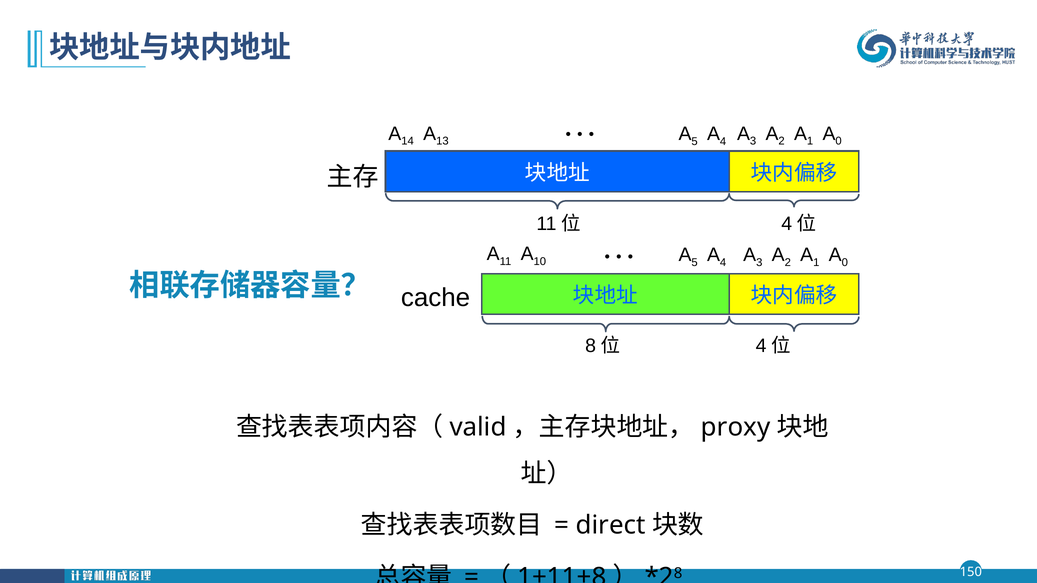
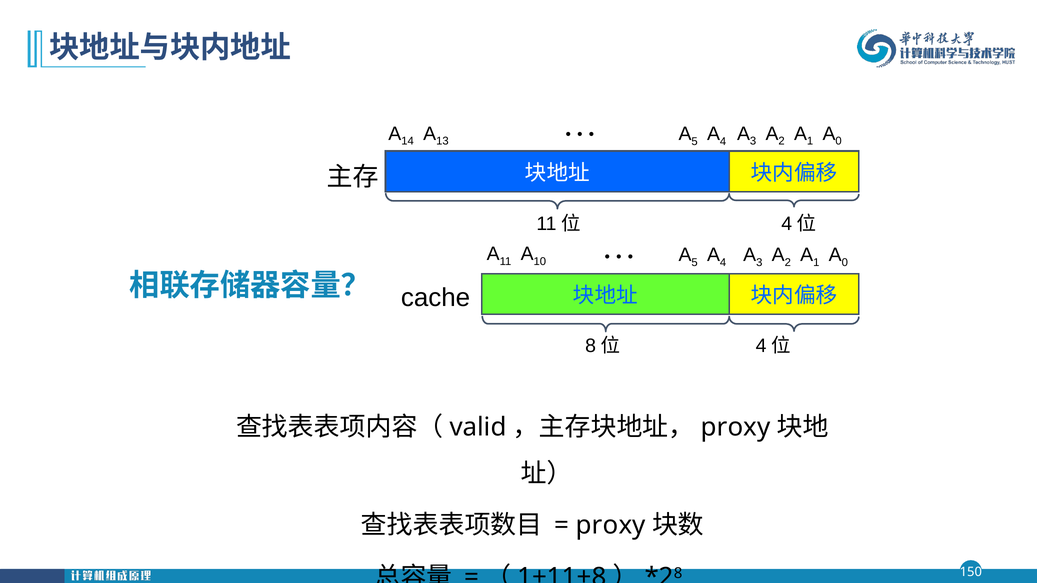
direct: direct -> proxy (611, 526)
